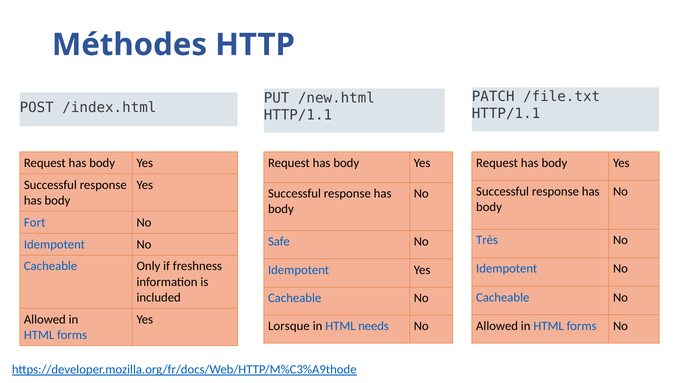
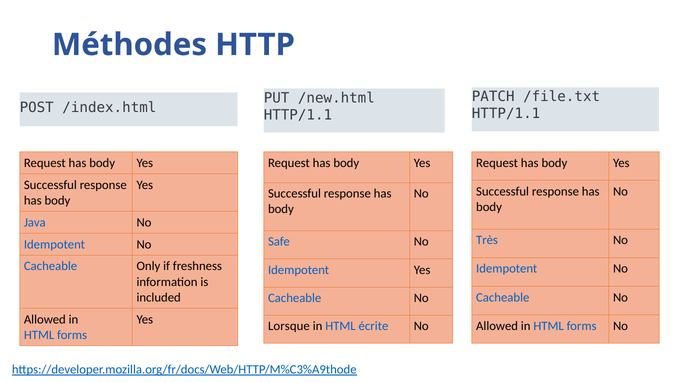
Fort: Fort -> Java (35, 222)
needs: needs -> écrite (373, 326)
